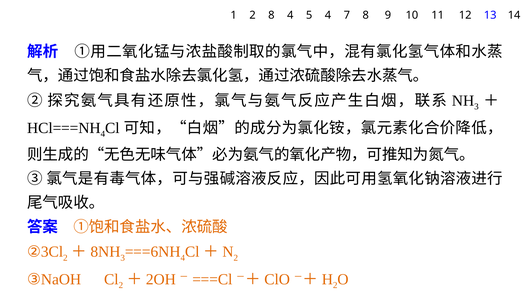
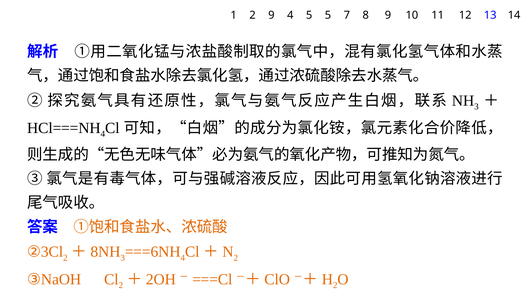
2 8: 8 -> 9 (271, 15)
5 4: 4 -> 5 (328, 15)
